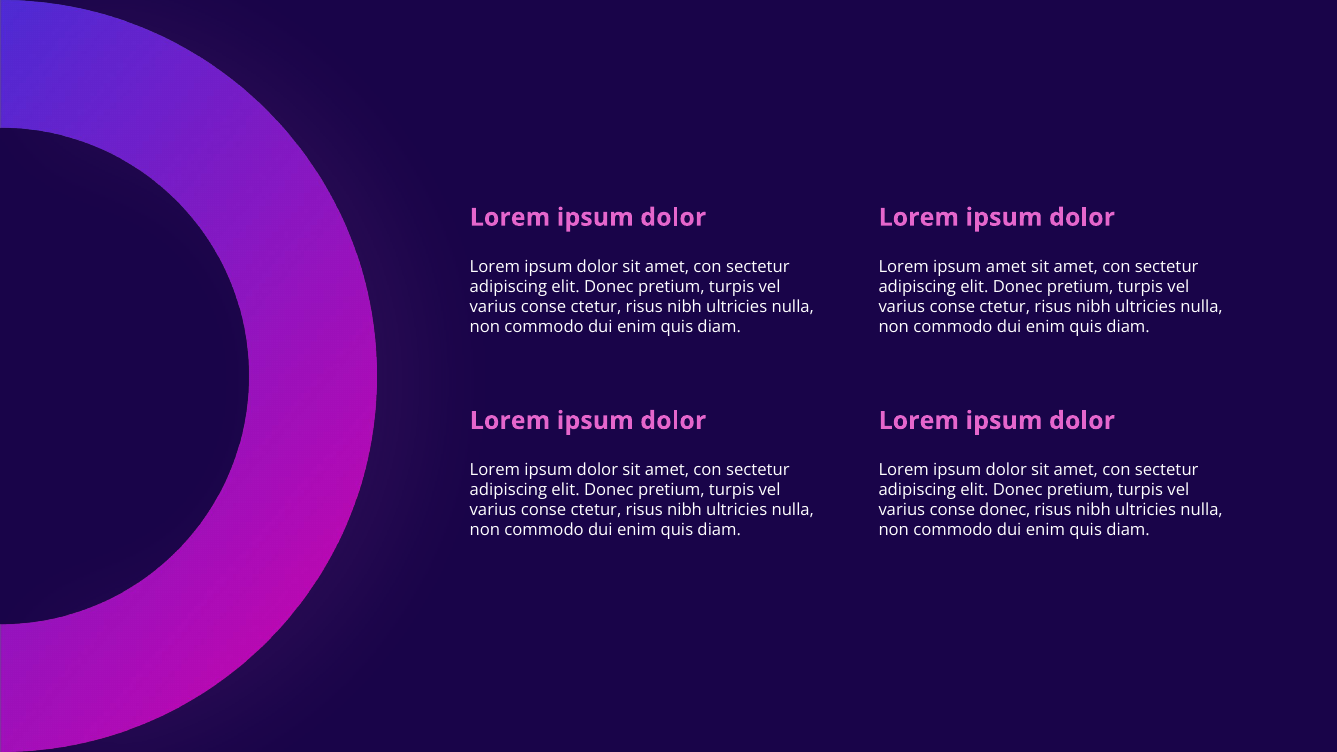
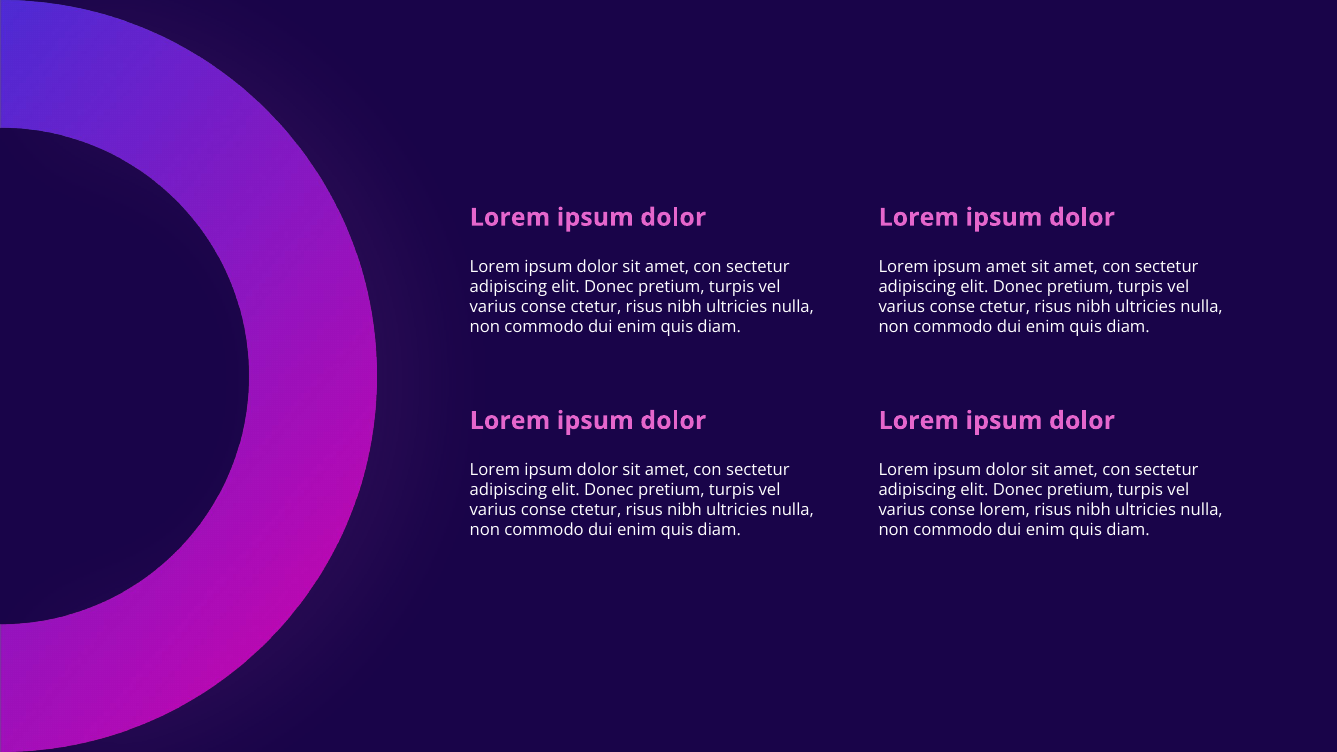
conse donec: donec -> lorem (1005, 510)
